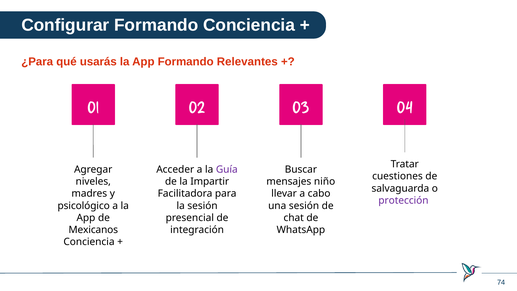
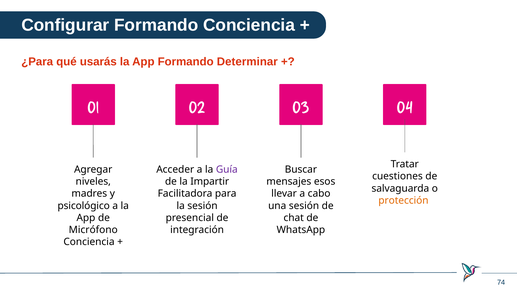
Relevantes: Relevantes -> Determinar (247, 62)
niño: niño -> esos (325, 181)
protección colour: purple -> orange (403, 200)
Mexicanos: Mexicanos -> Micrófono (93, 230)
